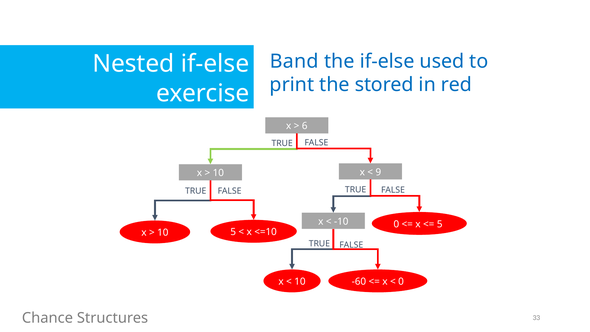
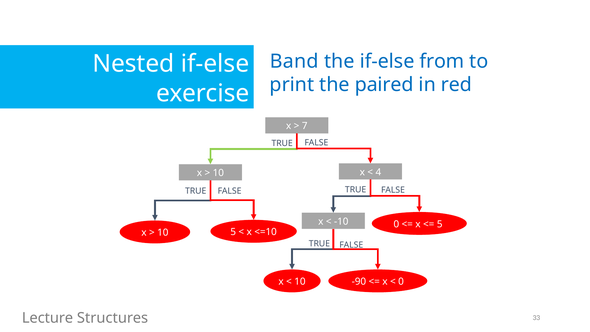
used: used -> from (442, 61)
stored: stored -> paired (384, 85)
6: 6 -> 7 (305, 126)
9: 9 -> 4 (378, 172)
-60: -60 -> -90 (359, 281)
Chance: Chance -> Lecture (48, 318)
